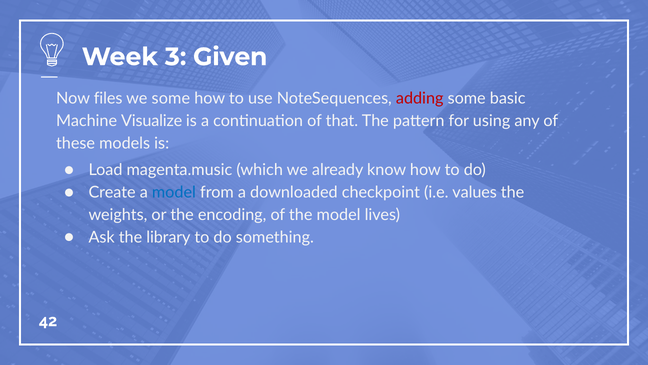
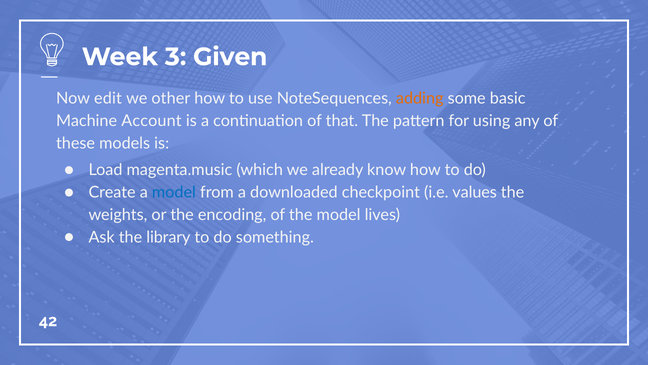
files: files -> edit (108, 98)
we some: some -> other (171, 98)
adding colour: red -> orange (420, 98)
Visualize: Visualize -> Account (151, 121)
